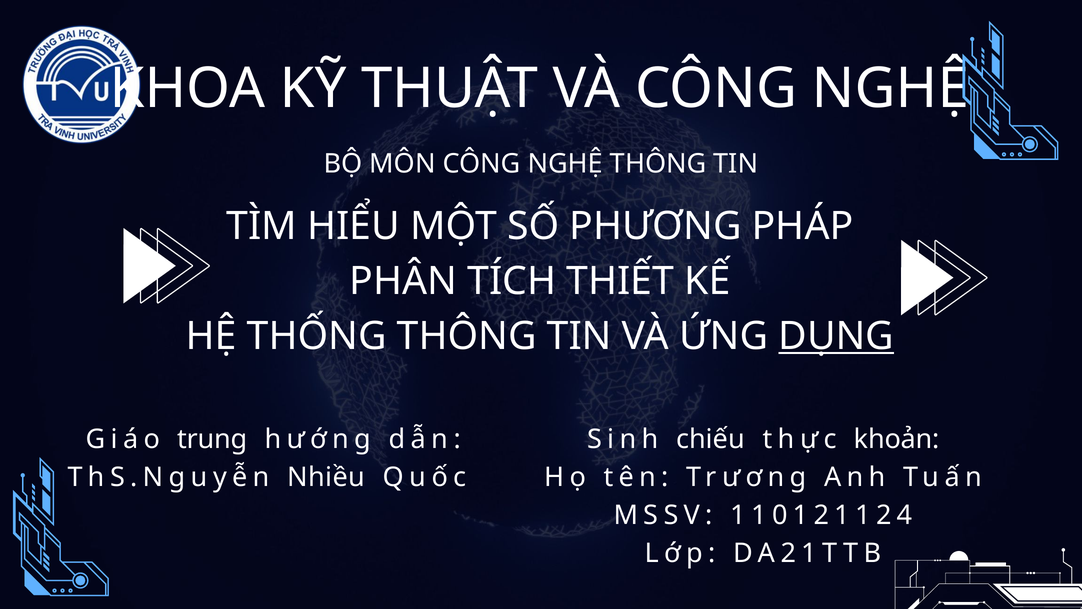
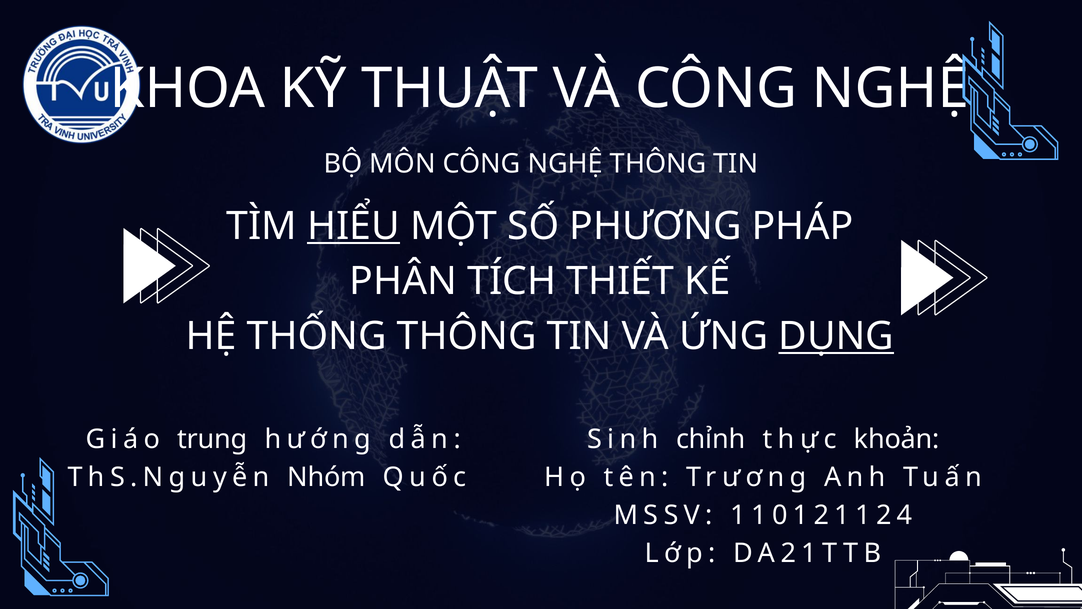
HIỂU underline: none -> present (354, 226)
chiếu: chiếu -> chỉnh (711, 439)
Nhiều: Nhiều -> Nhóm (326, 477)
